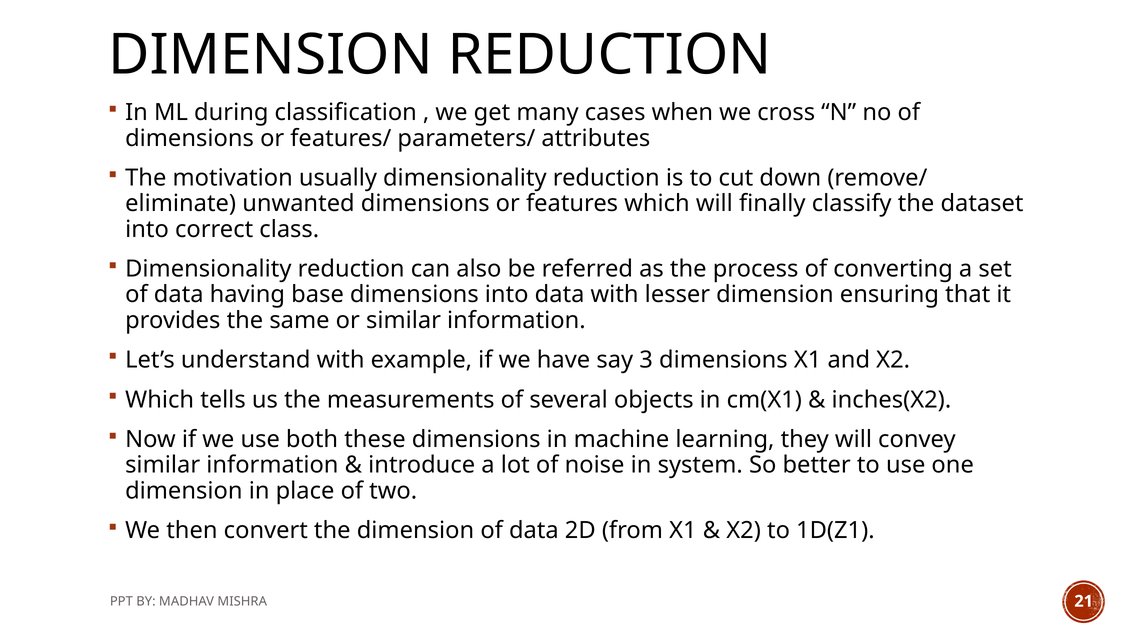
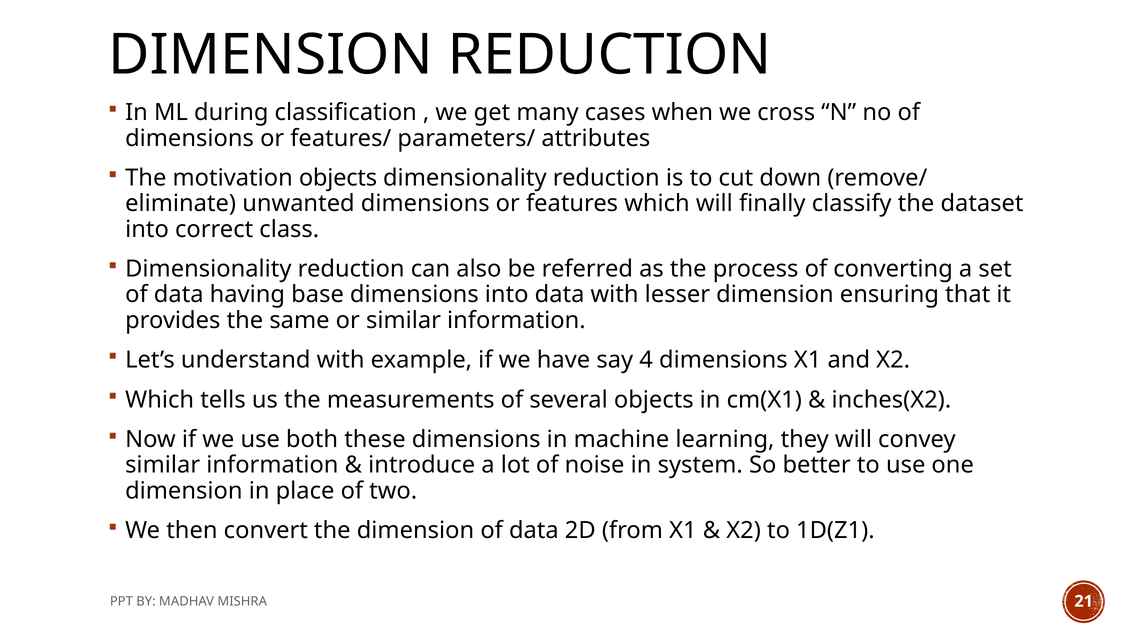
motivation usually: usually -> objects (338, 178)
3: 3 -> 4 (646, 360)
